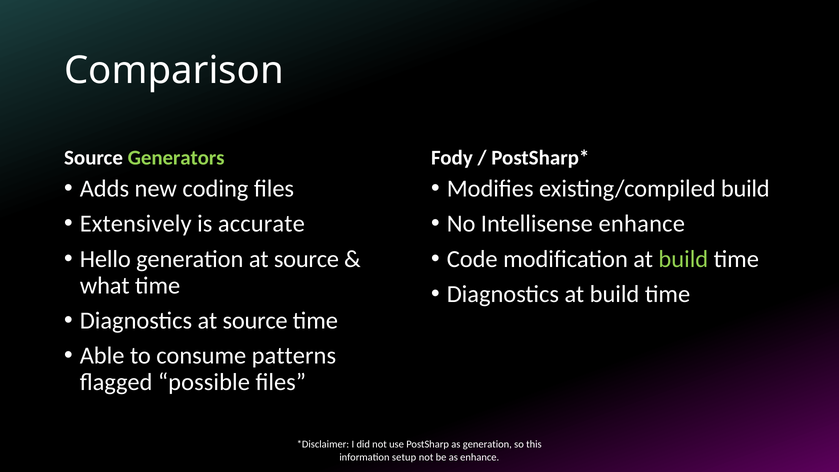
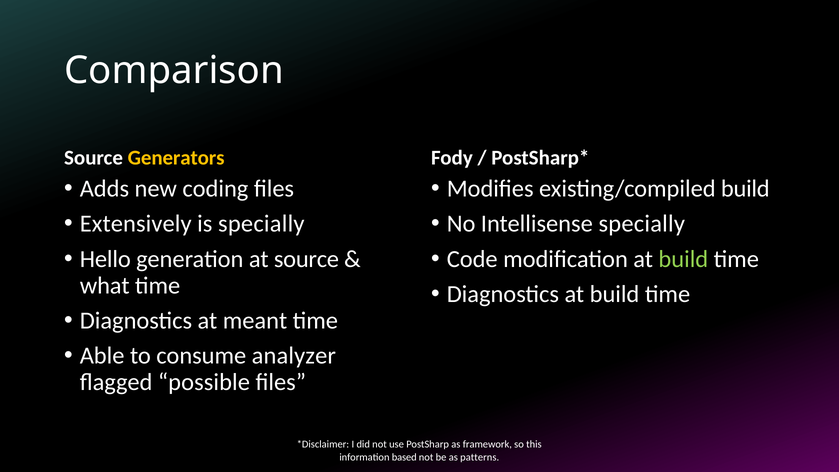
Generators colour: light green -> yellow (176, 158)
is accurate: accurate -> specially (261, 224)
Intellisense enhance: enhance -> specially (642, 224)
Diagnostics at source: source -> meant (255, 321)
patterns: patterns -> analyzer (294, 356)
as generation: generation -> framework (487, 444)
setup: setup -> based (404, 457)
as enhance: enhance -> patterns (480, 457)
